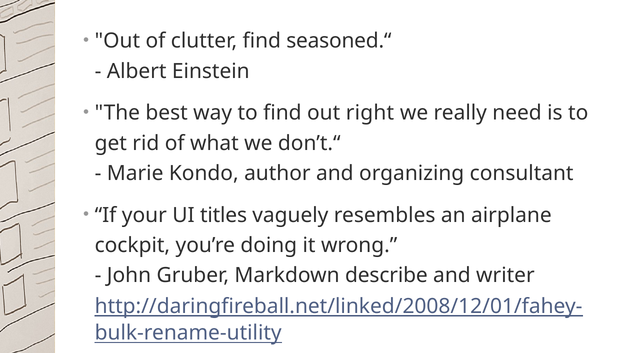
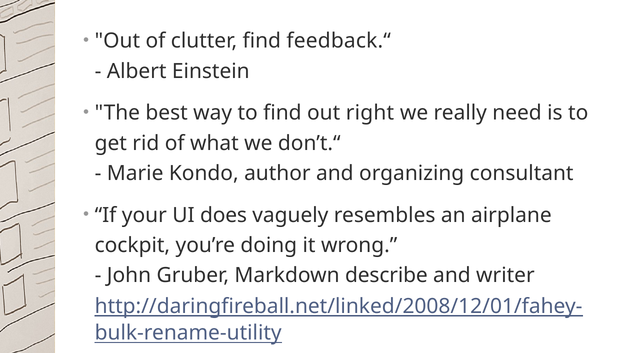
seasoned.“: seasoned.“ -> feedback.“ (339, 41)
titles: titles -> does (224, 215)
